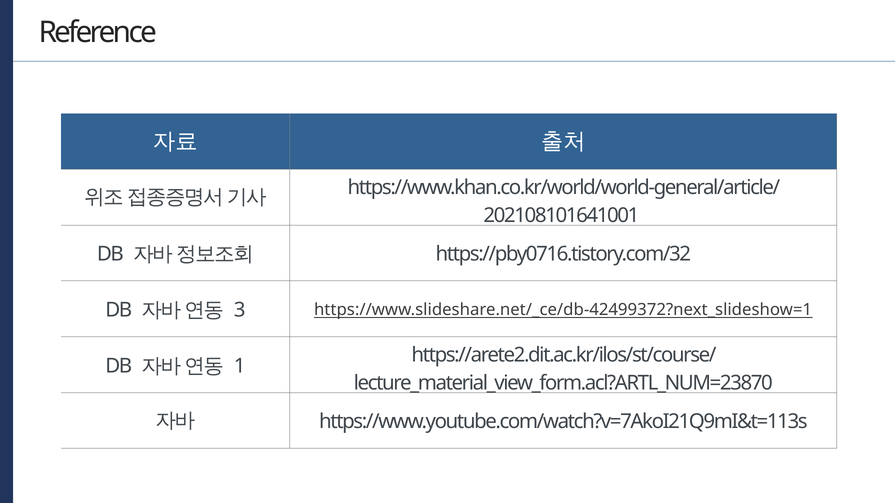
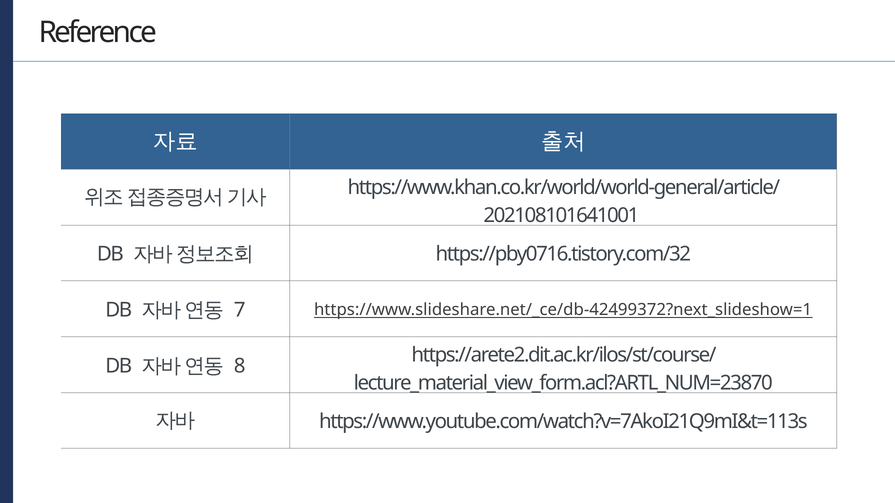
3: 3 -> 7 (240, 310)
1: 1 -> 8 (240, 366)
